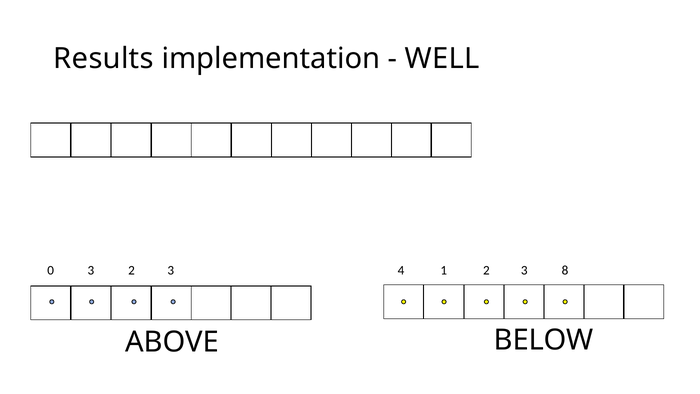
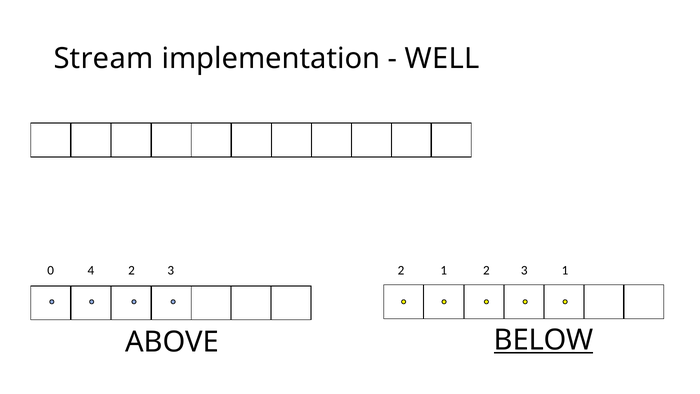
Results: Results -> Stream (104, 59)
0 3: 3 -> 4 (91, 270)
3 4: 4 -> 2 (401, 270)
3 8: 8 -> 1 (565, 270)
BELOW underline: none -> present (544, 340)
